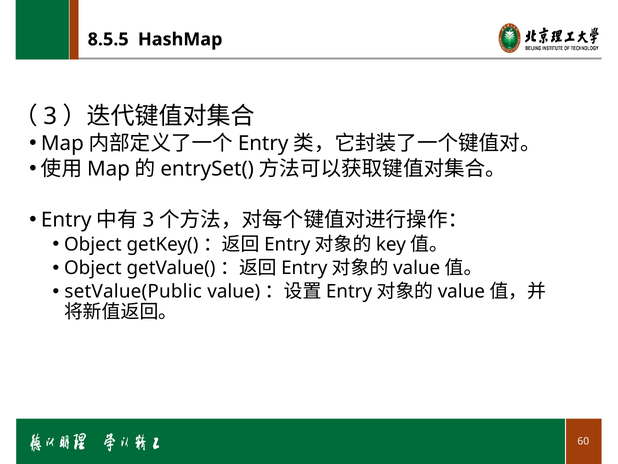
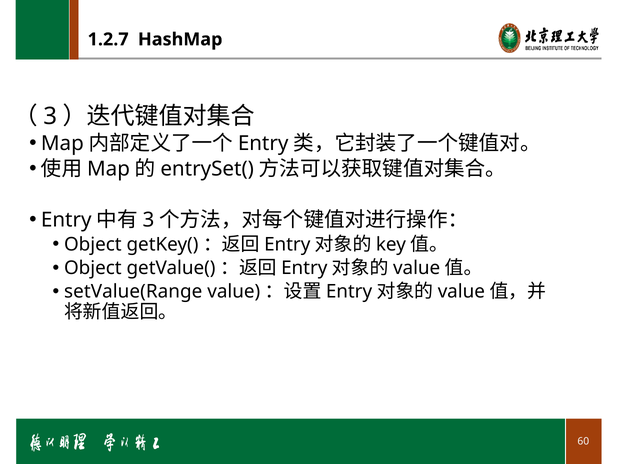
8.5.5: 8.5.5 -> 1.2.7 (108, 39)
setValue(Public: setValue(Public -> setValue(Range (133, 291)
